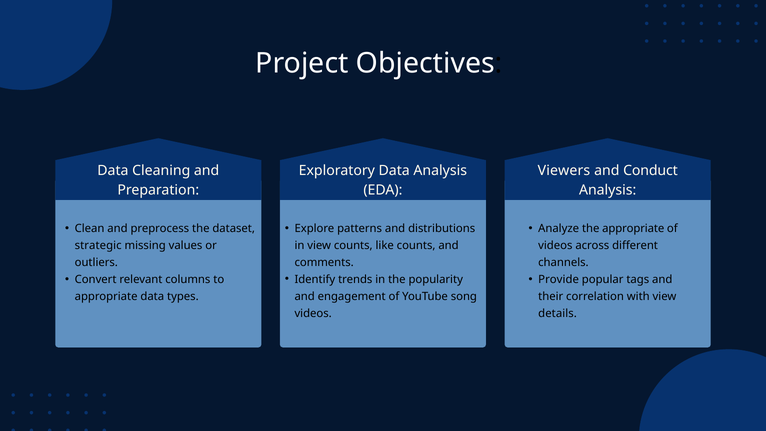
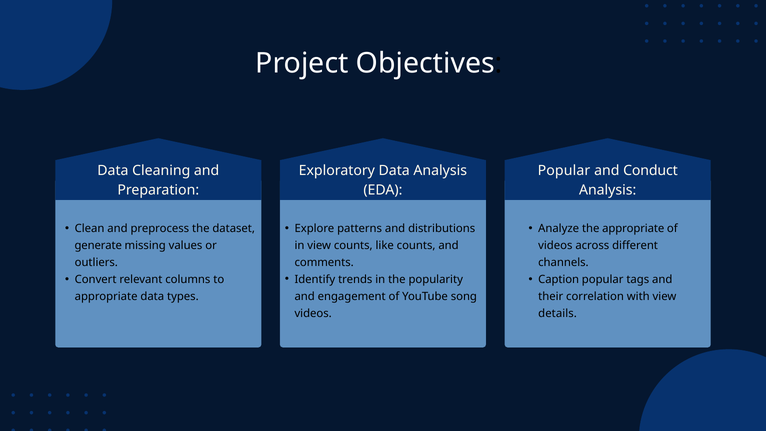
Viewers: Viewers -> Popular (564, 170)
strategic: strategic -> generate (98, 245)
Provide: Provide -> Caption (559, 279)
